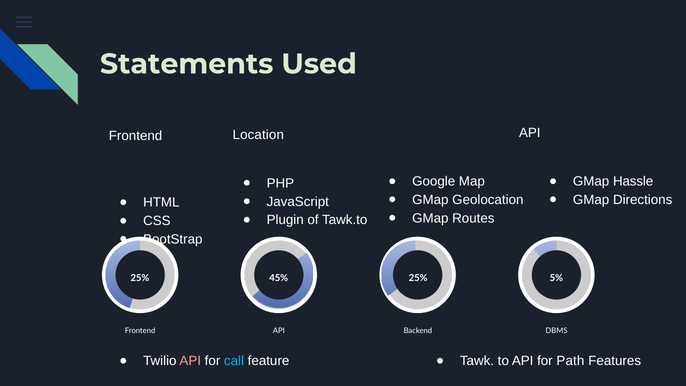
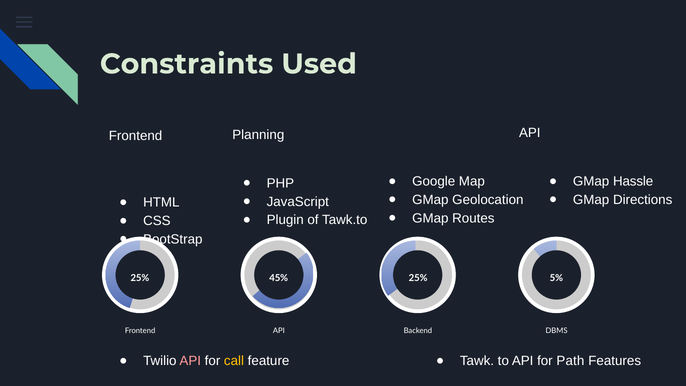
Statements: Statements -> Constraints (187, 64)
Location: Location -> Planning (258, 135)
call colour: light blue -> yellow (234, 361)
